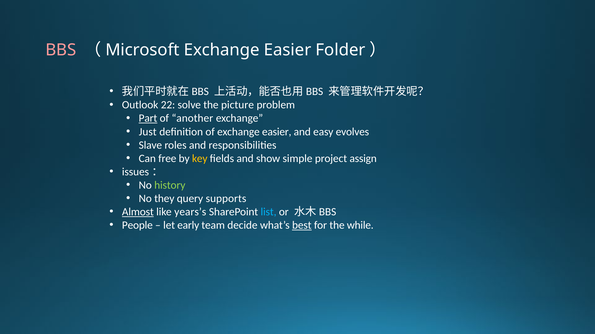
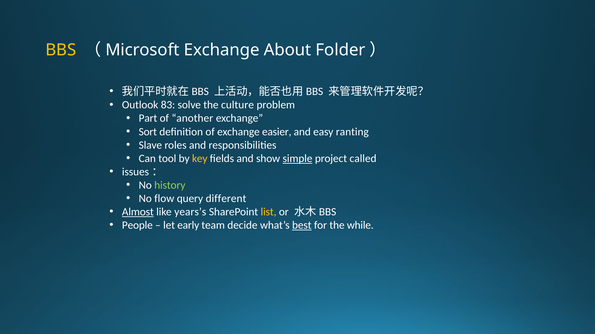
BBS colour: pink -> yellow (61, 50)
Easier: Easier -> About (288, 50)
22: 22 -> 83 (168, 105)
picture: picture -> culture (238, 105)
Part underline: present -> none (148, 119)
Just: Just -> Sort (148, 132)
evolves: evolves -> ranting (352, 132)
free: free -> tool (167, 159)
simple underline: none -> present (298, 159)
assign: assign -> called (363, 159)
they: they -> flow (164, 199)
supports: supports -> different (226, 199)
list colour: light blue -> yellow (269, 212)
